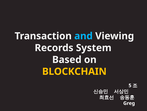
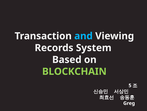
BLOCKCHAIN colour: yellow -> light green (74, 71)
